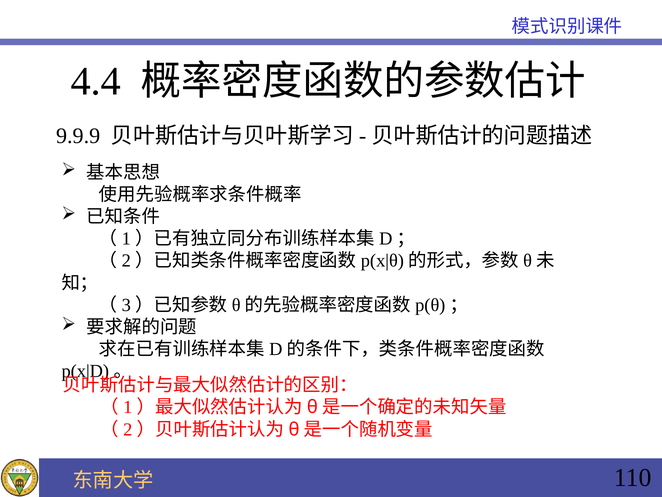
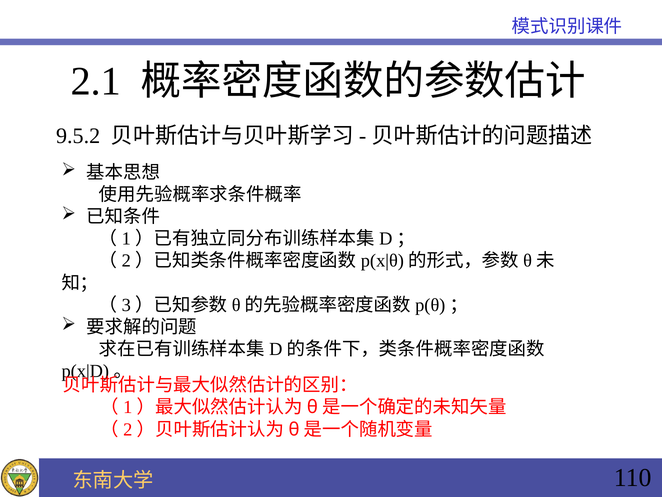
4.4: 4.4 -> 2.1 (96, 81)
9.9.9: 9.9.9 -> 9.5.2 (78, 136)
